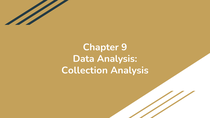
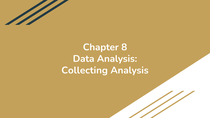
9: 9 -> 8 (124, 47)
Collection: Collection -> Collecting (85, 70)
